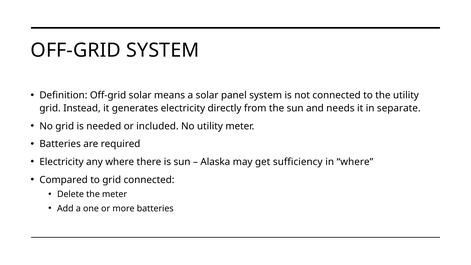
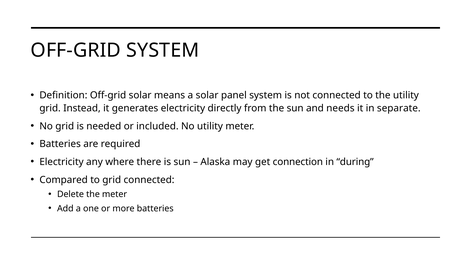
sufficiency: sufficiency -> connection (298, 162)
in where: where -> during (355, 162)
